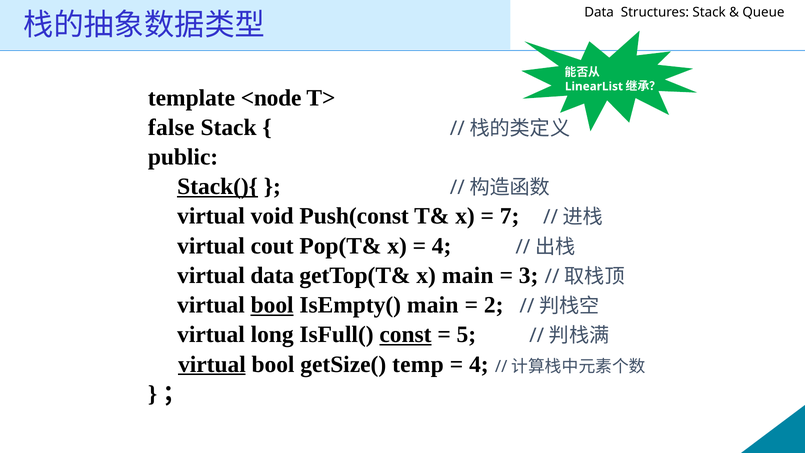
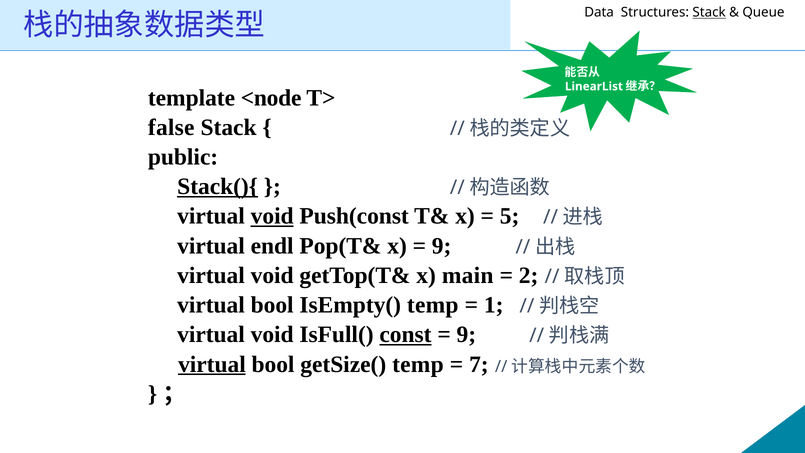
Stack underline: none -> present (709, 12)
void underline: none -> present (272, 216)
7: 7 -> 5 (510, 216)
cout: cout -> endl (272, 246)
4: 4 -> 9 (442, 246)
data: data -> void (272, 275)
3: 3 -> 2 (529, 275)
bool underline: present -> none (272, 305)
IsEmpty( main: main -> temp (433, 305)
2: 2 -> 1 (494, 305)
long: long -> void (272, 335)
5: 5 -> 9 (466, 335)
4: 4 -> 7 (479, 364)
